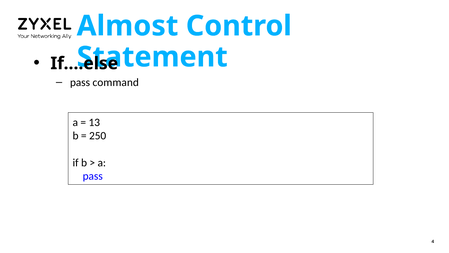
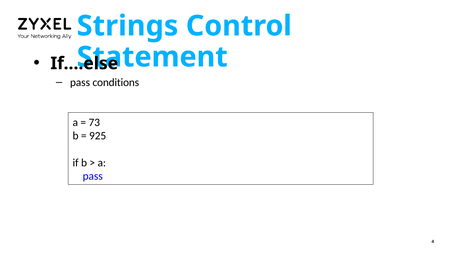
Almost: Almost -> Strings (127, 26)
command: command -> conditions (116, 82)
13: 13 -> 73 (94, 122)
250: 250 -> 925 (98, 136)
